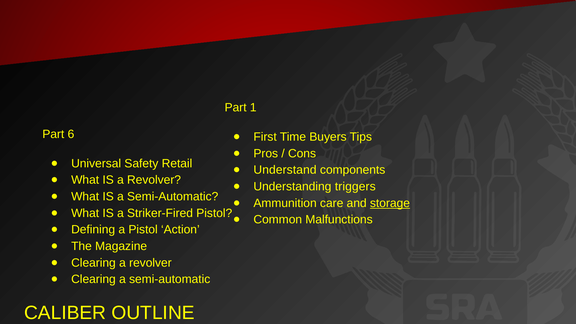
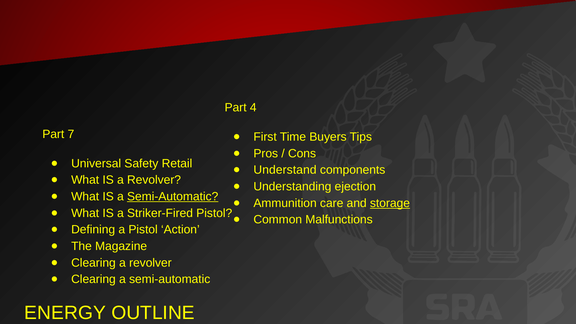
1: 1 -> 4 (253, 108)
6: 6 -> 7 (71, 134)
triggers: triggers -> ejection (355, 187)
Semi-Automatic underline: none -> present (173, 197)
CALIBER: CALIBER -> ENERGY (65, 313)
